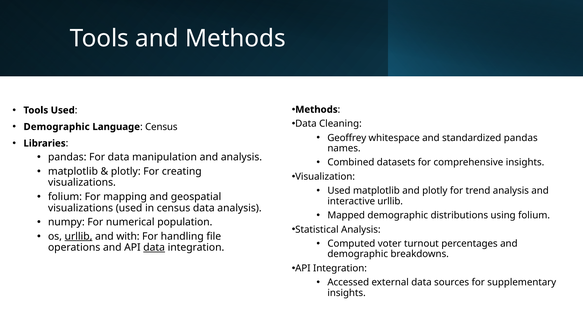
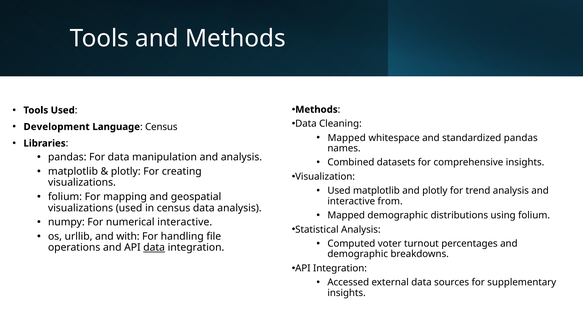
Demographic: Demographic -> Development (57, 127)
Geoffrey: Geoffrey -> Mapped (347, 138)
interactive urllib: urllib -> from (390, 201)
numerical population: population -> interactive (185, 222)
urllib underline: present -> none (79, 236)
